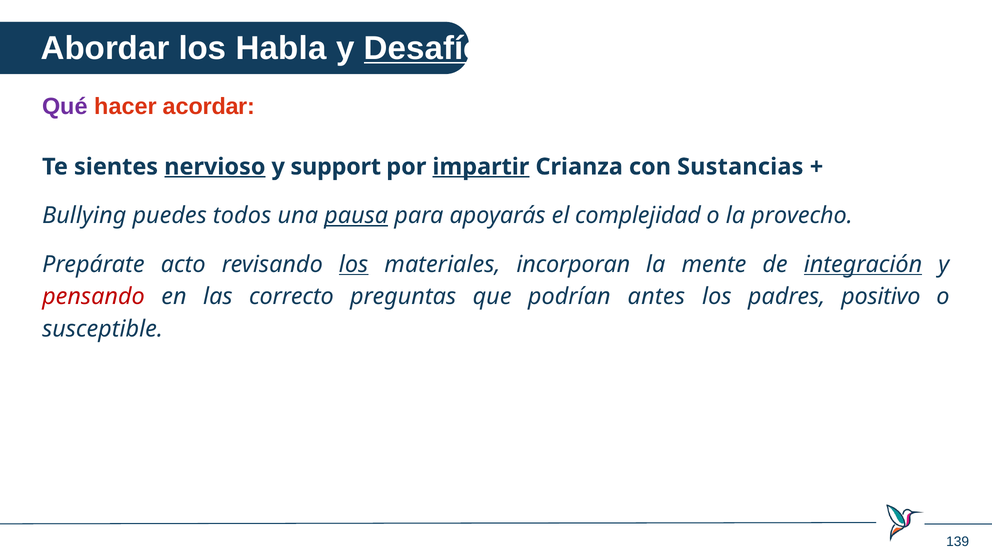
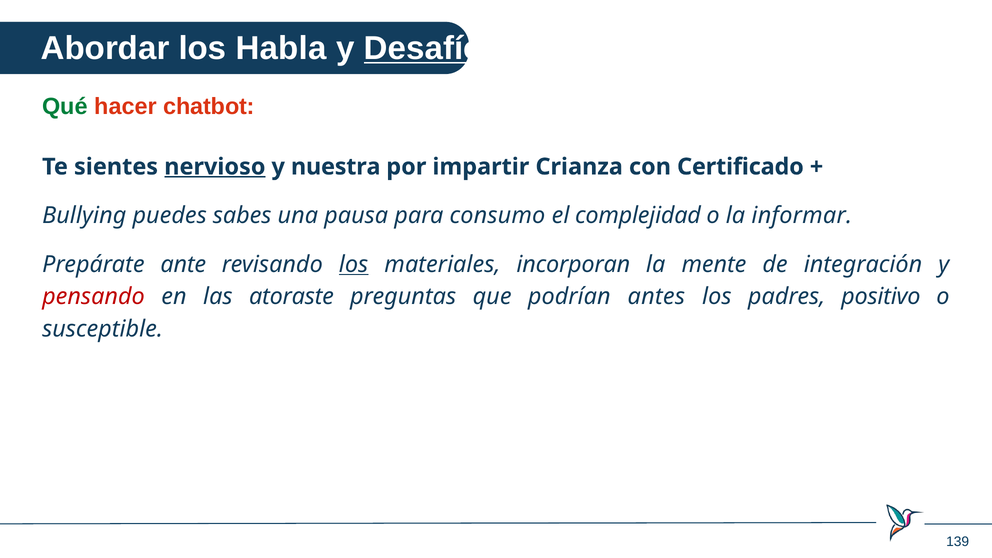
Qué colour: purple -> green (65, 106)
acordar: acordar -> chatbot (209, 106)
support: support -> nuestra (336, 167)
impartir underline: present -> none (481, 167)
Sustancias: Sustancias -> Certificado (740, 167)
todos: todos -> sabes (242, 216)
pausa underline: present -> none (356, 216)
apoyarás: apoyarás -> consumo (497, 216)
provecho: provecho -> informar (802, 216)
acto: acto -> ante (183, 264)
integración underline: present -> none (863, 264)
correcto: correcto -> atoraste (291, 297)
